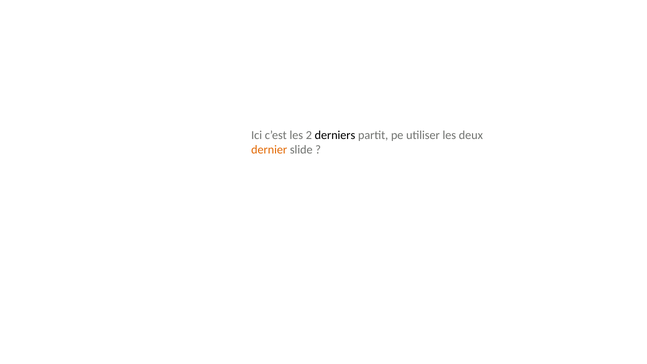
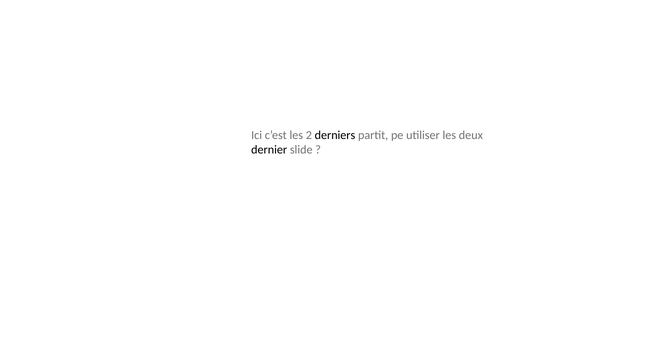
dernier colour: orange -> black (269, 150)
